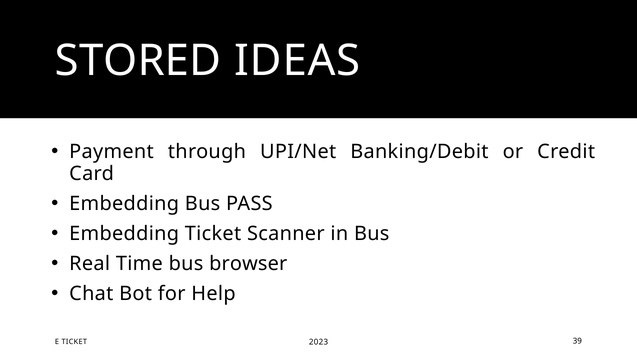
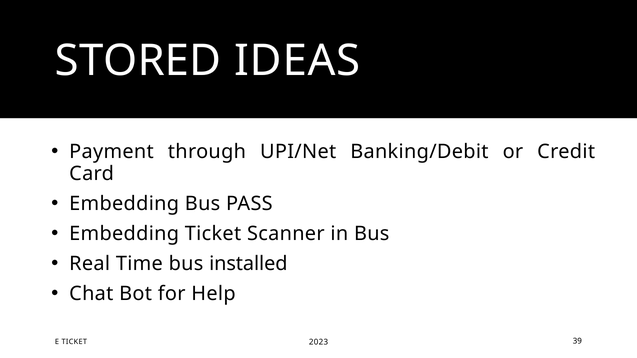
browser: browser -> installed (248, 264)
